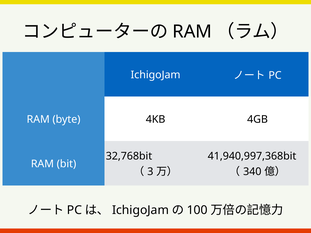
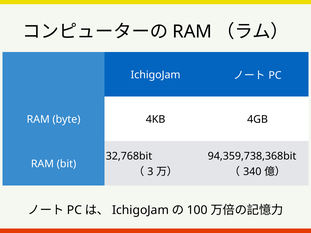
41,940,997,368bit: 41,940,997,368bit -> 94,359,738,368bit (252, 156)
